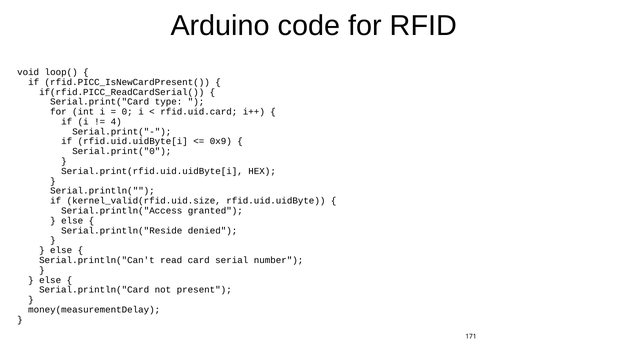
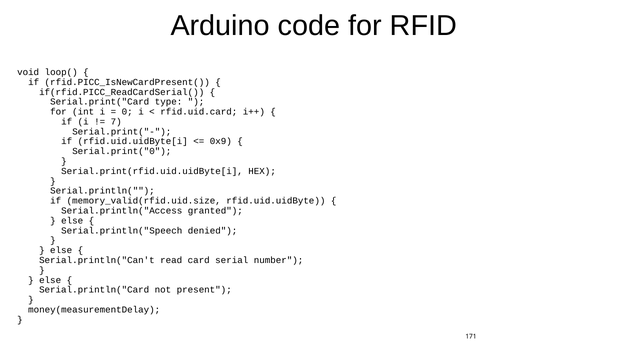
4: 4 -> 7 (116, 122)
kernel_valid(rfid.uid.size: kernel_valid(rfid.uid.size -> memory_valid(rfid.uid.size (144, 201)
Serial.println("Reside: Serial.println("Reside -> Serial.println("Speech (122, 231)
